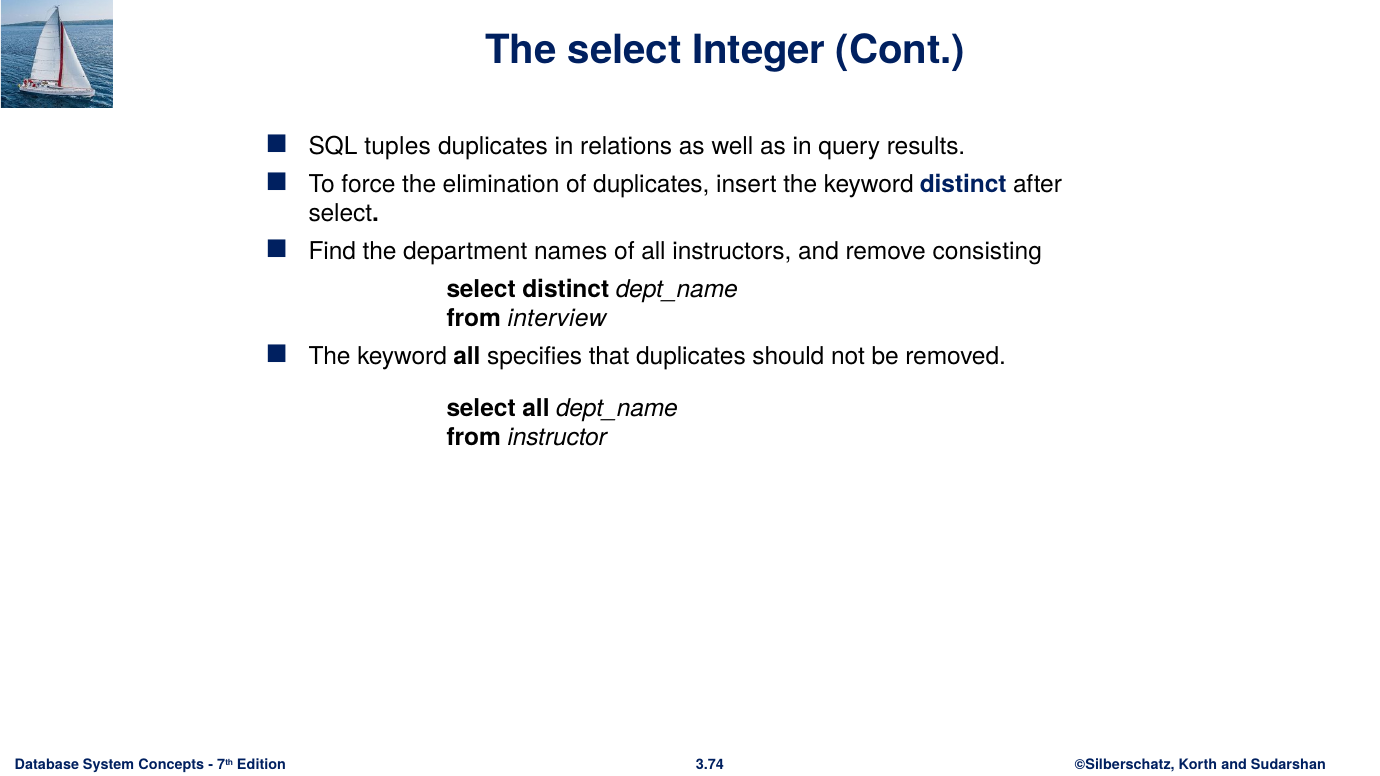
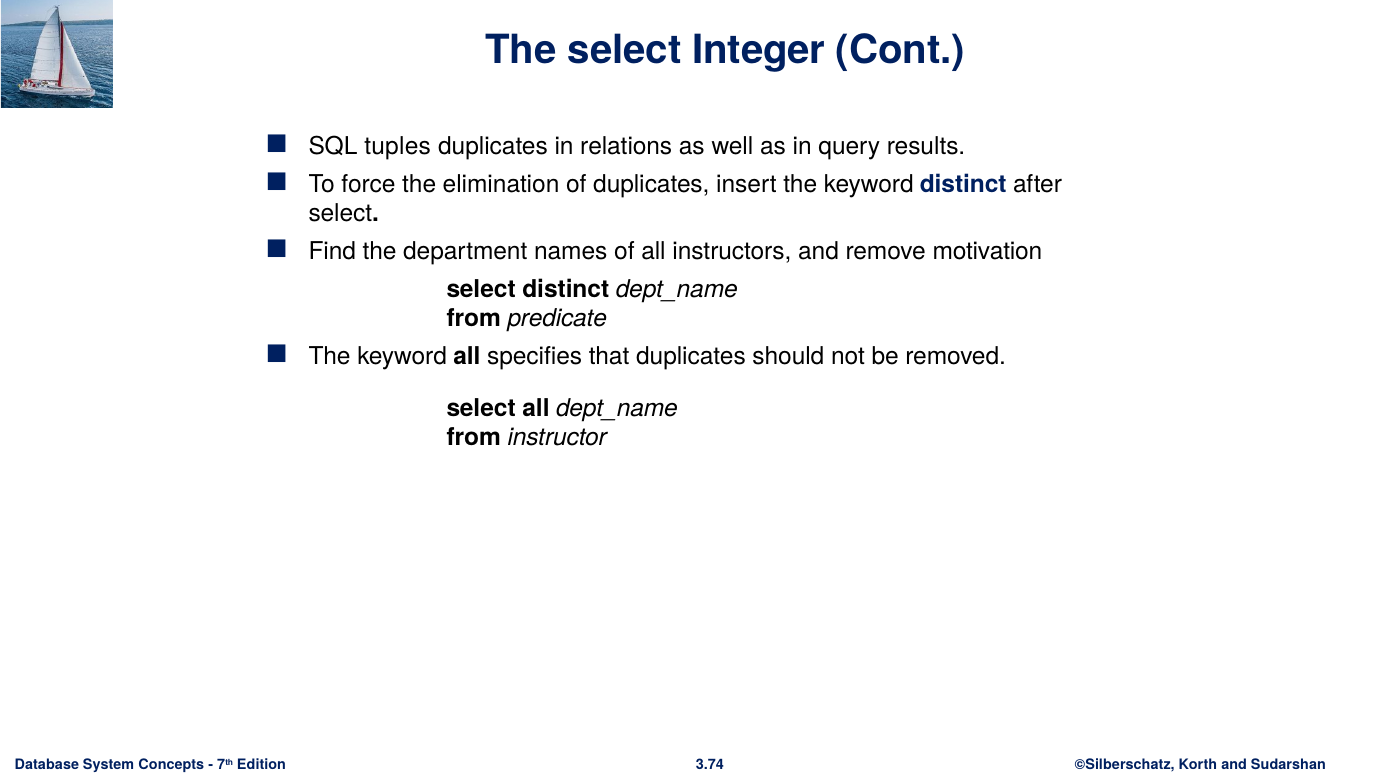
consisting: consisting -> motivation (987, 252)
interview: interview -> predicate (557, 319)
